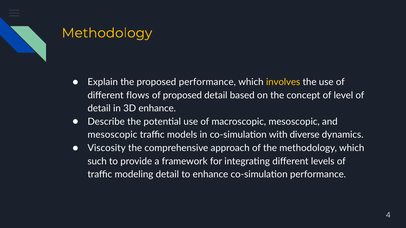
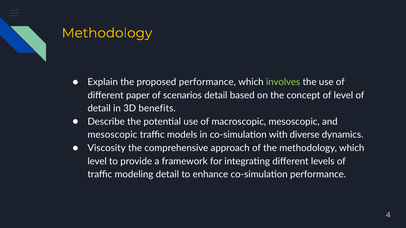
involves colour: yellow -> light green (283, 82)
flows: flows -> paper (138, 95)
of proposed: proposed -> scenarios (182, 95)
3D enhance: enhance -> benefits (157, 109)
such: such -> level (97, 161)
